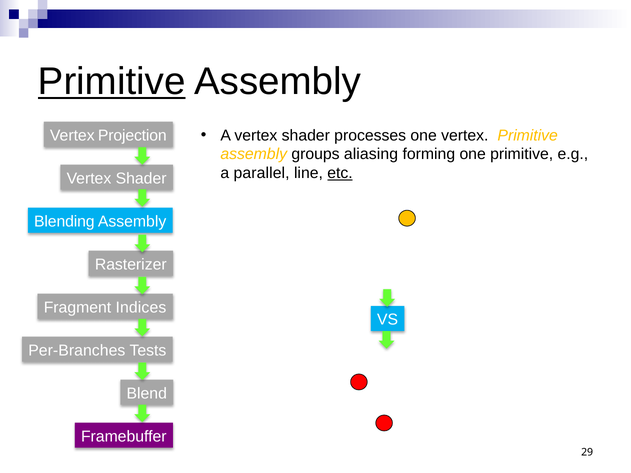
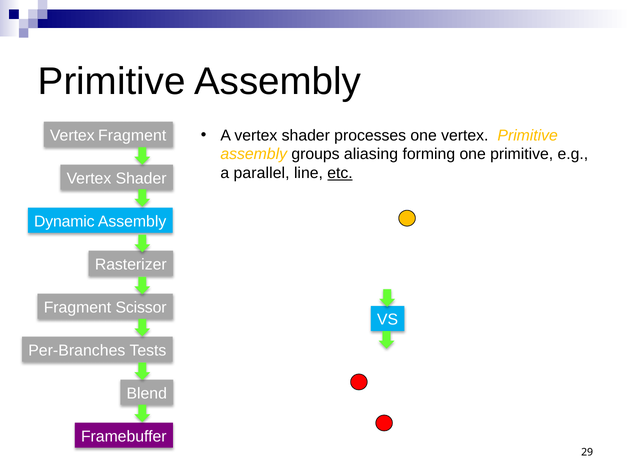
Primitive underline: present -> none (112, 82)
Vertex Projection: Projection -> Fragment (132, 135)
Blending: Blending -> Dynamic (64, 221)
Indices: Indices -> Scissor (141, 307)
